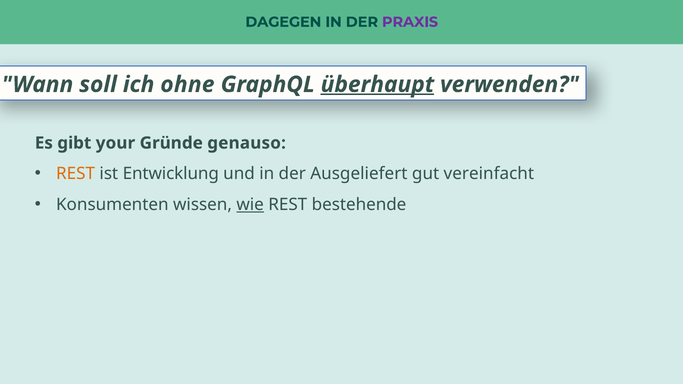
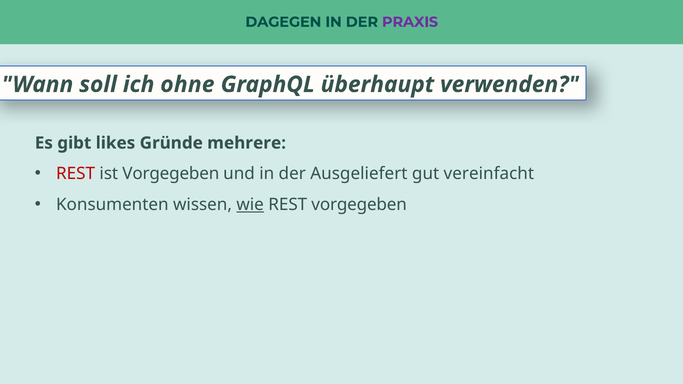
überhaupt underline: present -> none (377, 85)
your: your -> likes (115, 143)
genauso: genauso -> mehrere (247, 143)
REST colour: orange -> red (76, 174)
ist Entwicklung: Entwicklung -> Vorgegeben (171, 174)
REST bestehende: bestehende -> vorgegeben (359, 205)
